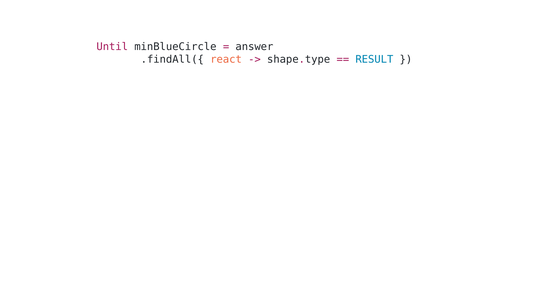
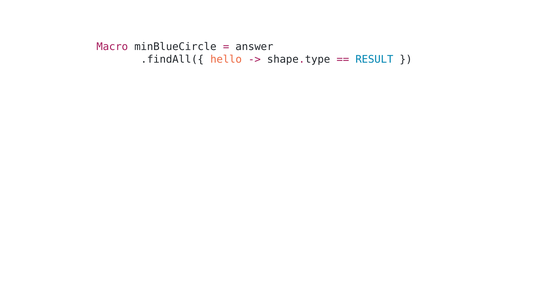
Until: Until -> Macro (112, 47)
react: react -> hello (226, 59)
